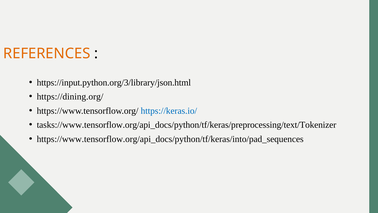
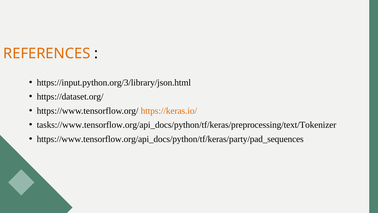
https://dining.org/: https://dining.org/ -> https://dataset.org/ (70, 96)
https://keras.io/ colour: blue -> orange (169, 111)
https://www.tensorflow.org/api_docs/python/tf/keras/into/pad_sequences: https://www.tensorflow.org/api_docs/python/tf/keras/into/pad_sequences -> https://www.tensorflow.org/api_docs/python/tf/keras/party/pad_sequences (170, 139)
